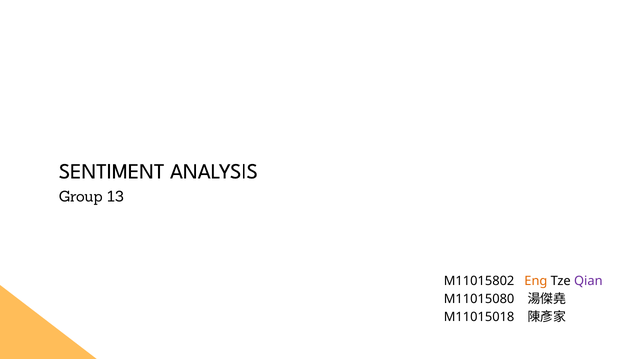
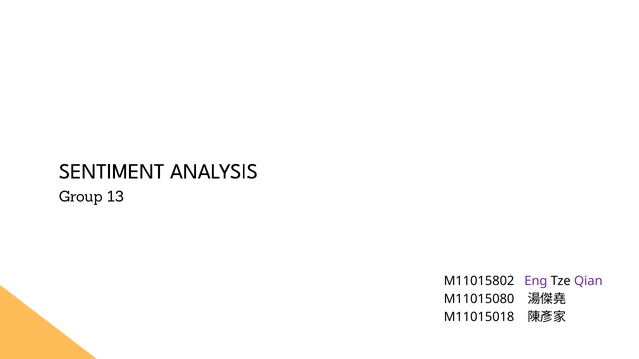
Eng colour: orange -> purple (536, 281)
